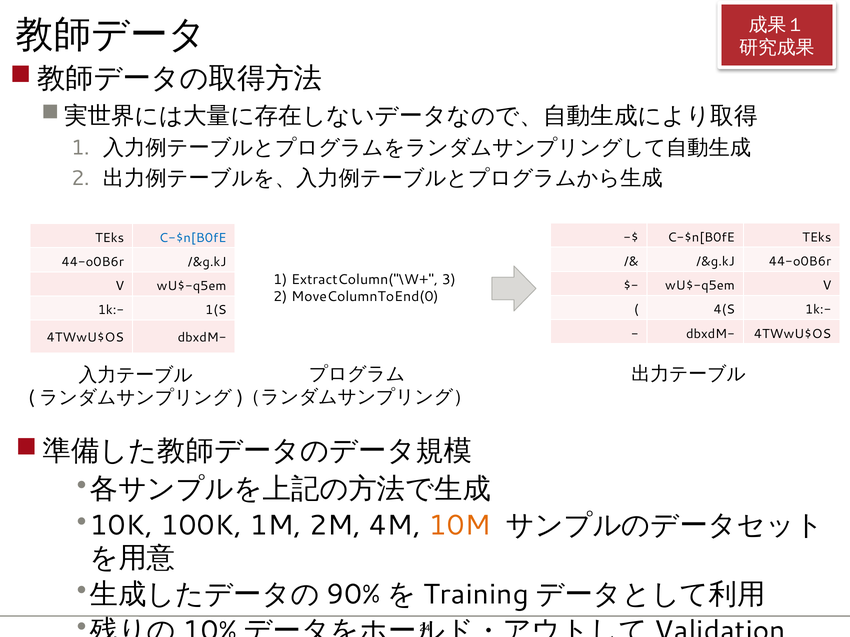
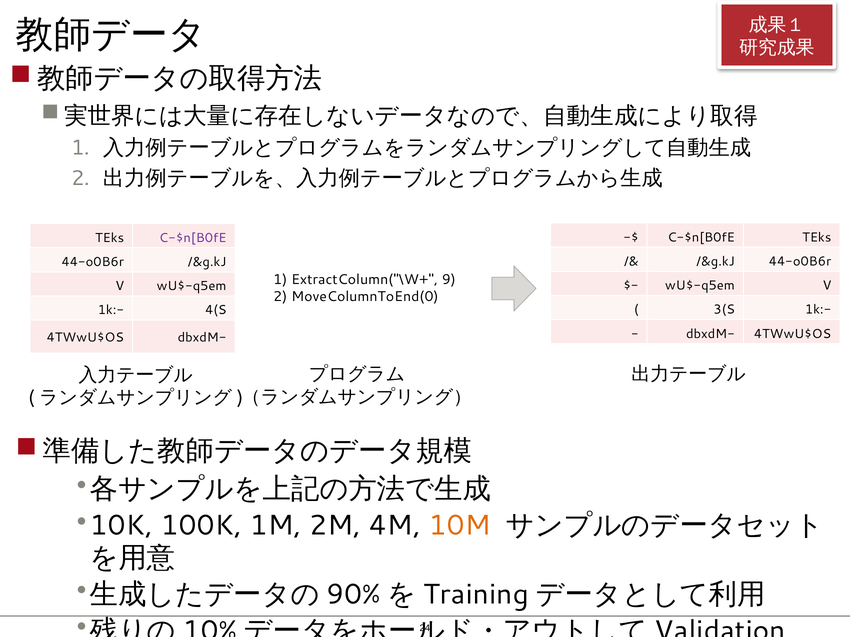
C-$n[B0fE colour: blue -> purple (193, 238)
3: 3 -> 9 (449, 280)
4(S: 4(S -> 3(S (724, 310)
1(S: 1(S -> 4(S (216, 310)
